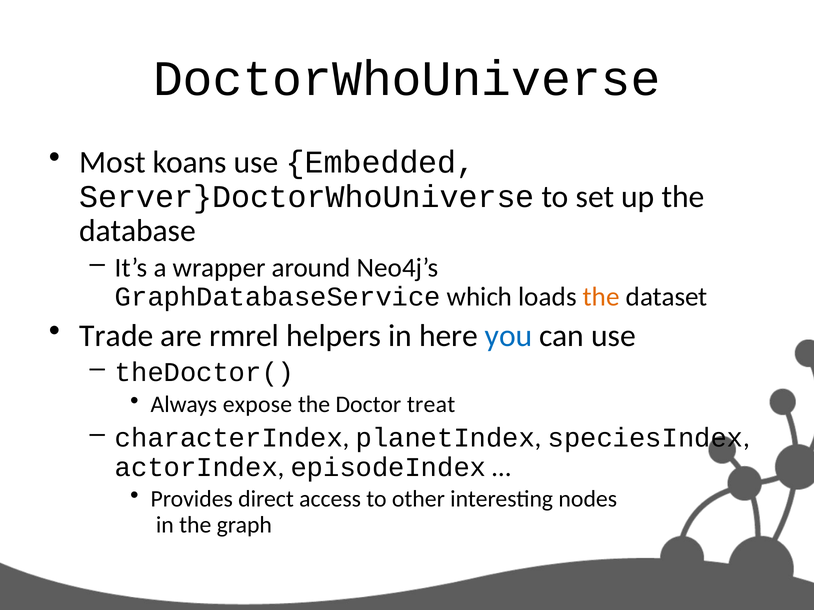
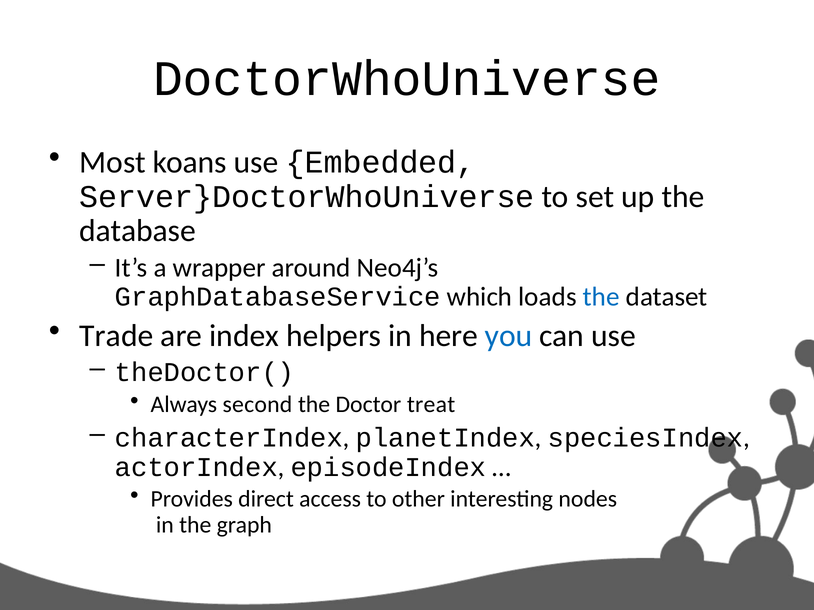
the colour: orange -> blue (601, 297)
rmrel: rmrel -> index (244, 336)
expose: expose -> second (257, 405)
